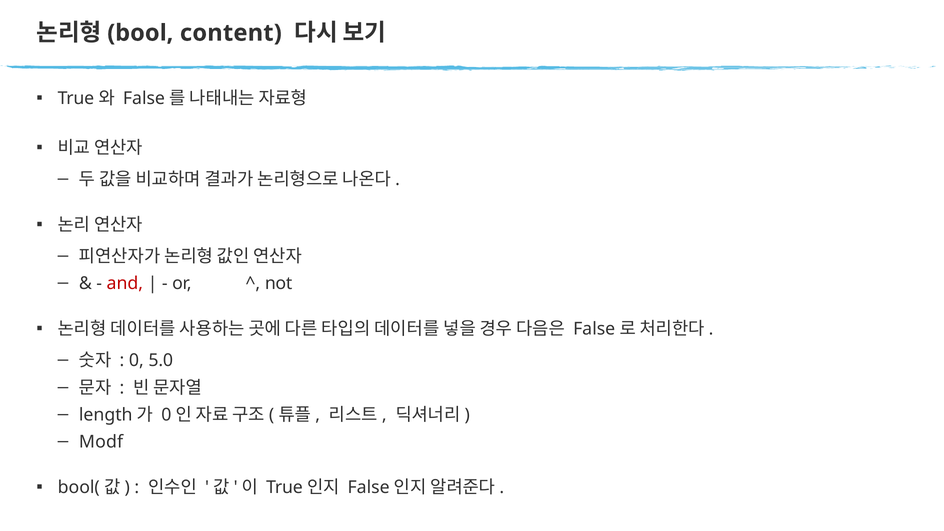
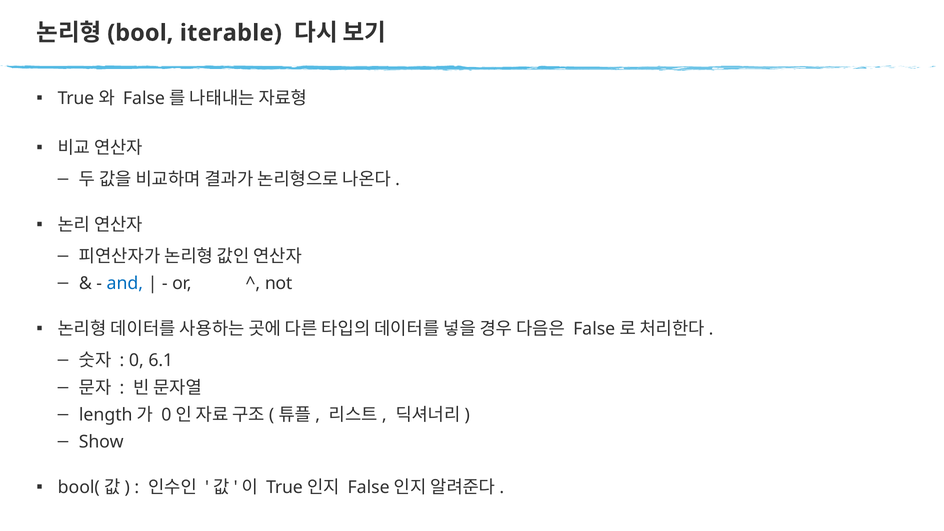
content: content -> iterable (231, 33)
and colour: red -> blue (125, 284)
5.0: 5.0 -> 6.1 (161, 361)
Modf: Modf -> Show (101, 442)
